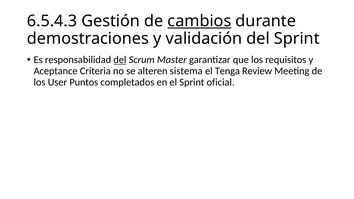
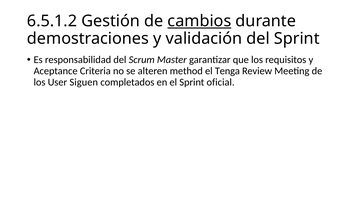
6.5.4.3: 6.5.4.3 -> 6.5.1.2 (52, 21)
del underline: present -> none (120, 60)
sistema: sistema -> method (186, 71)
Puntos: Puntos -> Siguen (84, 82)
